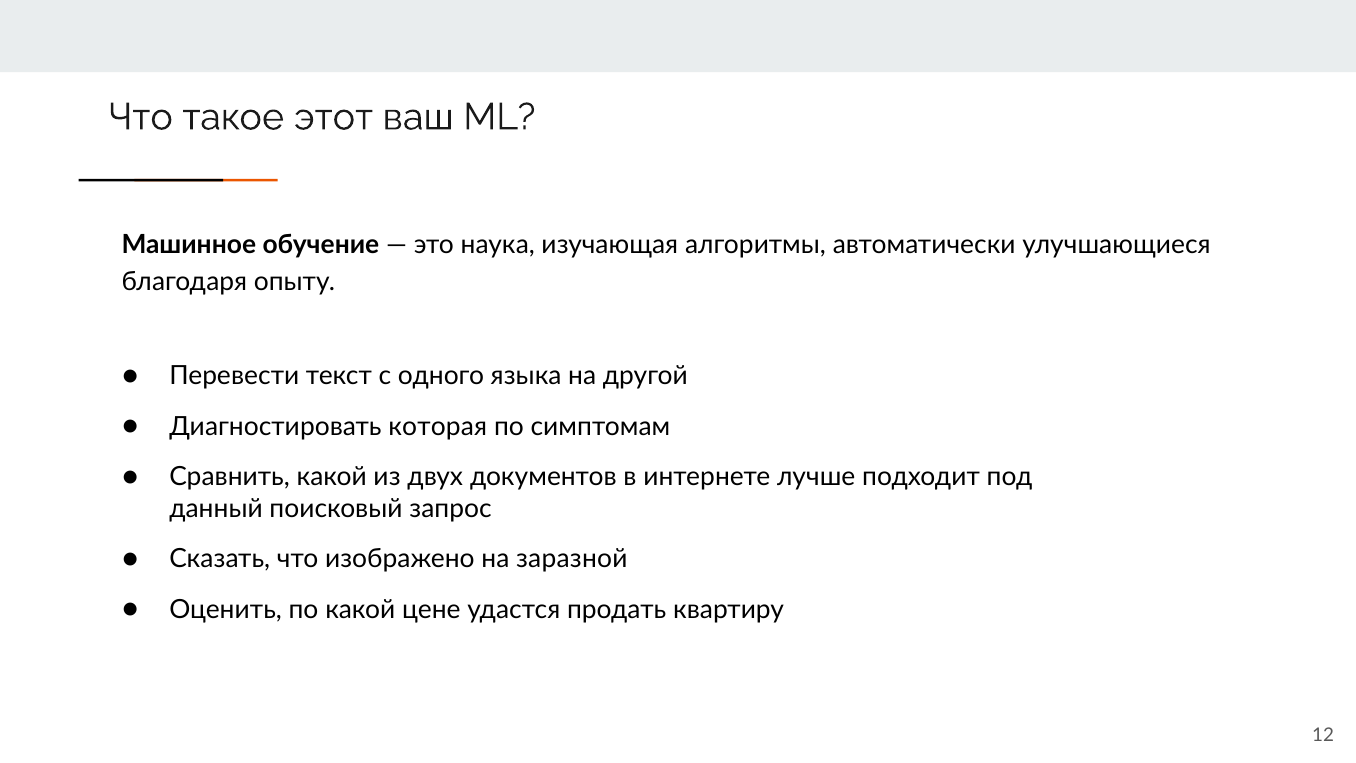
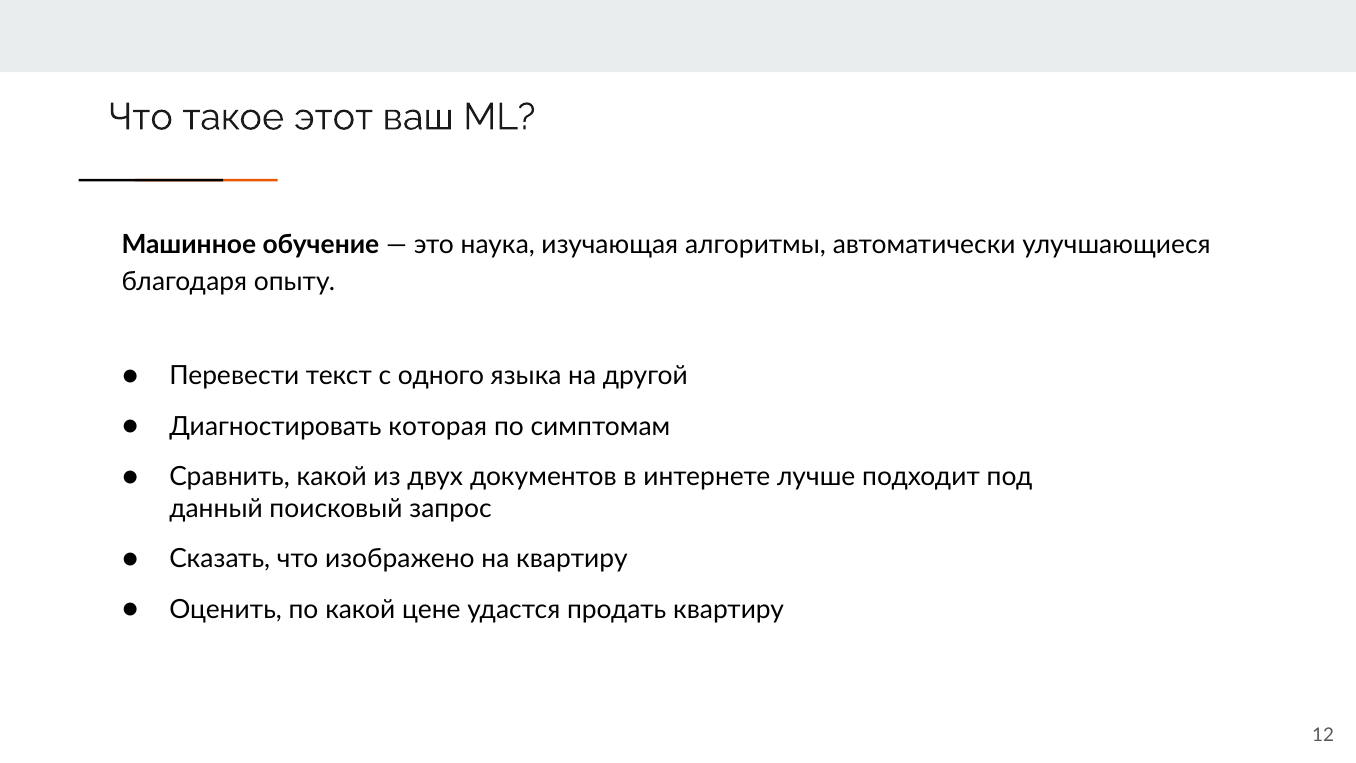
на заразной: заразной -> квартиру (572, 559)
